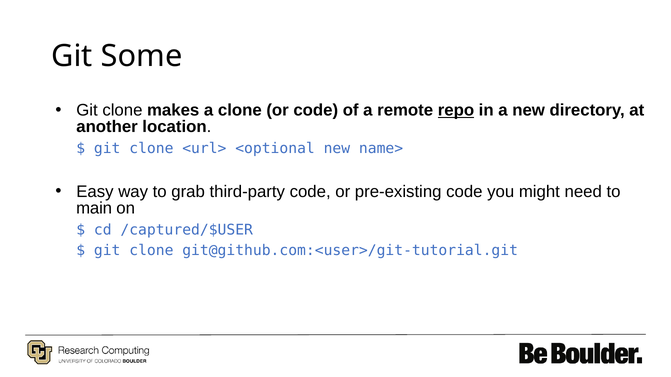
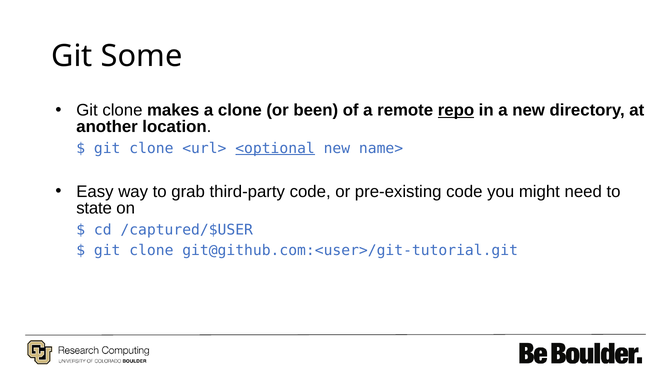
or code: code -> been (316, 110)
<optional underline: none -> present (275, 148)
main: main -> state (94, 208)
